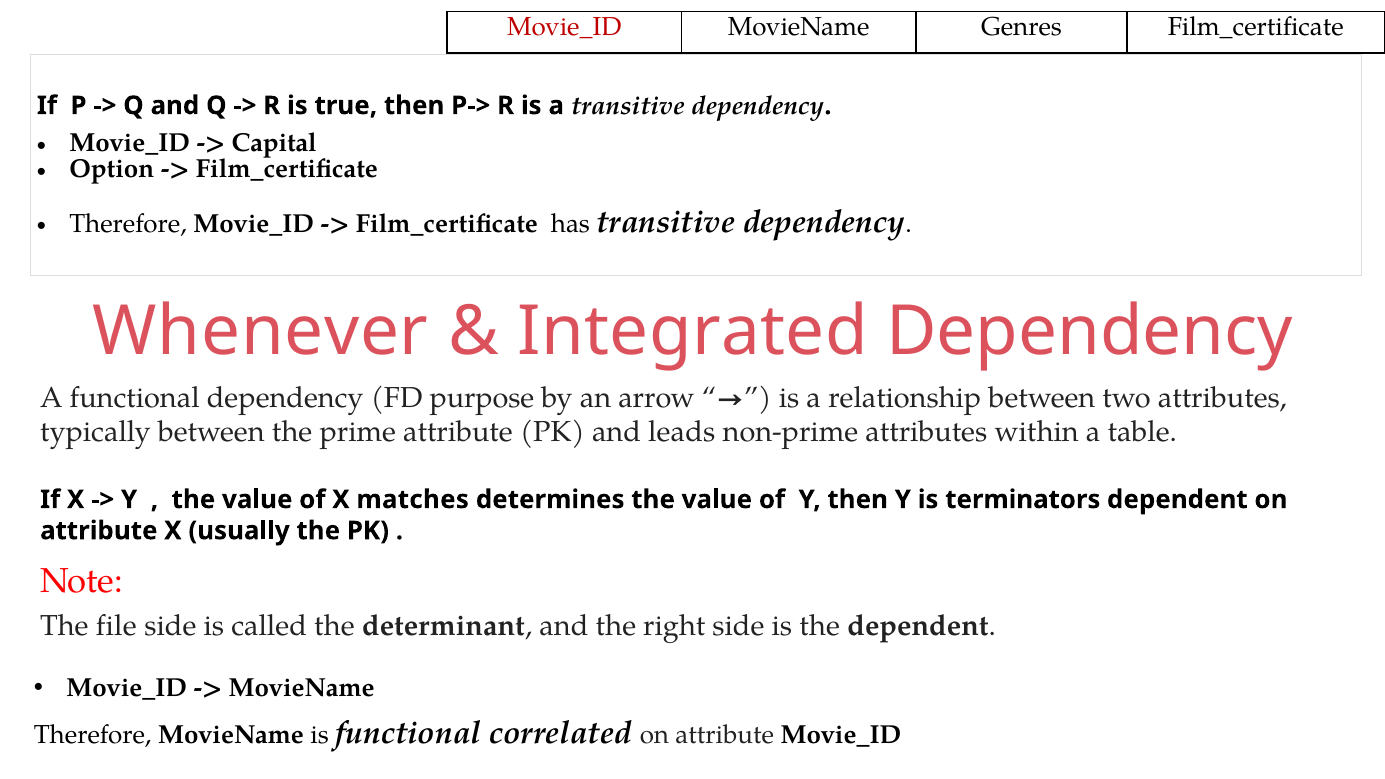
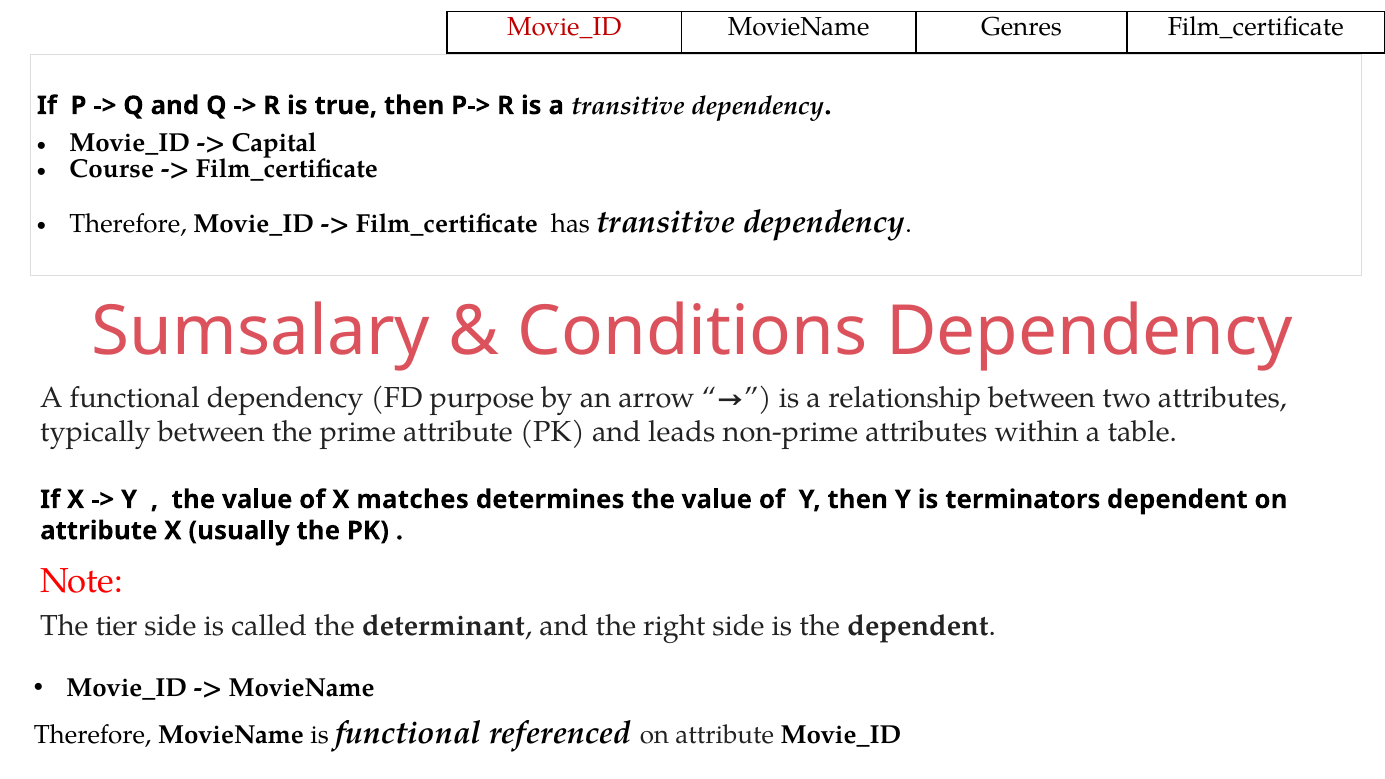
Option: Option -> Course (112, 169)
Whenever: Whenever -> Sumsalary (261, 331)
Integrated: Integrated -> Conditions (693, 331)
file: file -> tier (117, 626)
correlated: correlated -> referenced (560, 733)
